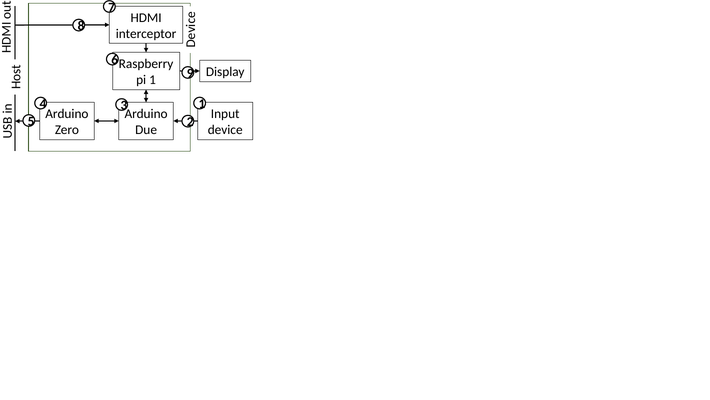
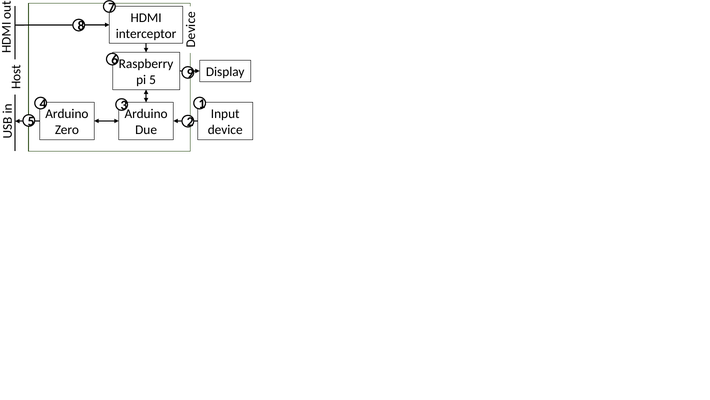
pi 1: 1 -> 5 (153, 80)
